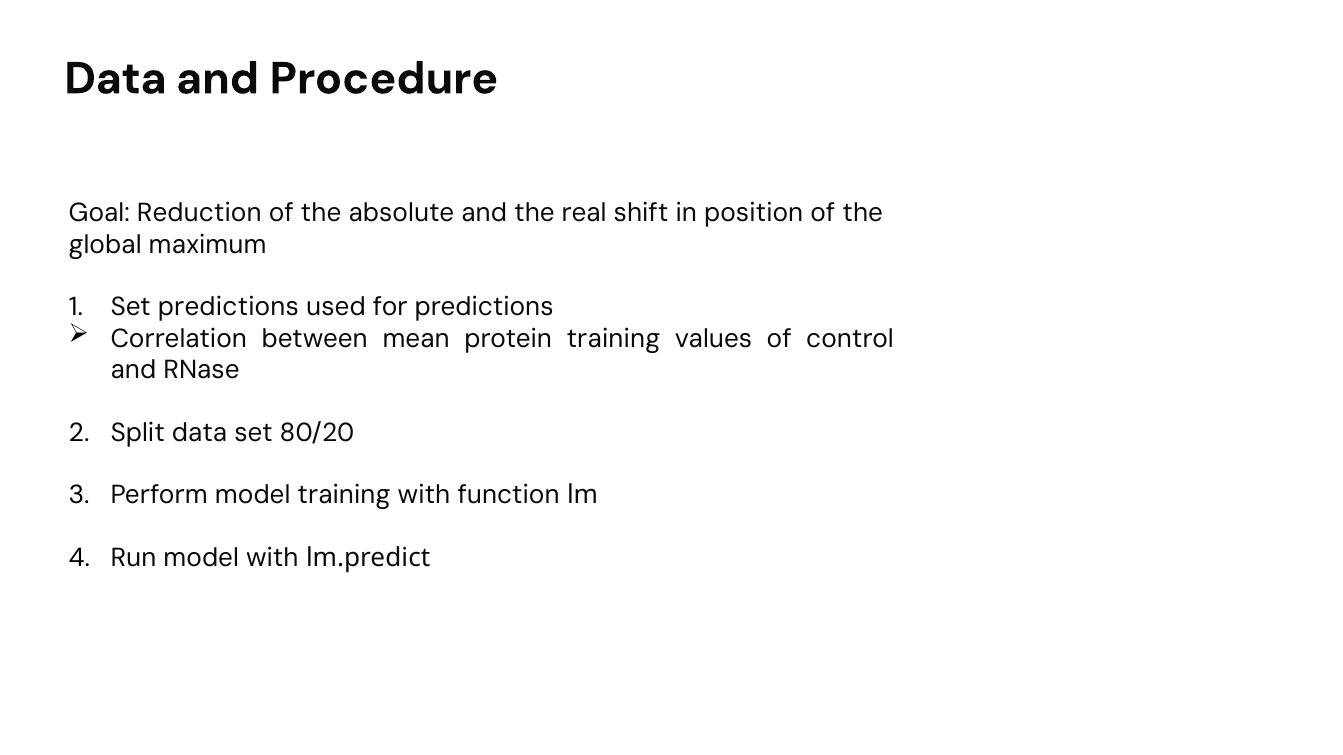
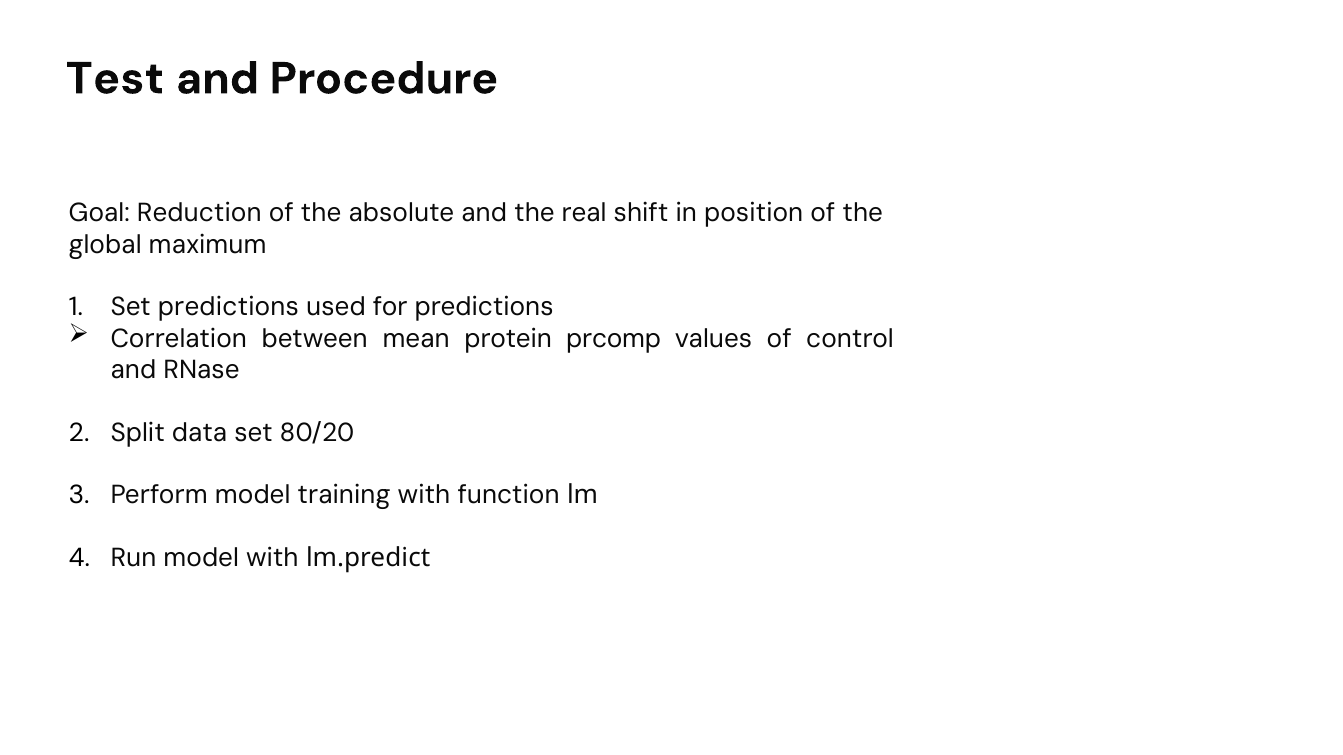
Data: Data -> Test (115, 79)
protein training: training -> prcomp (614, 339)
